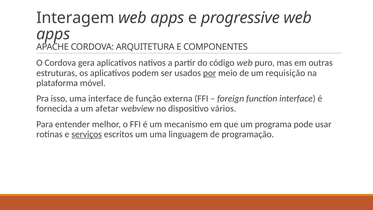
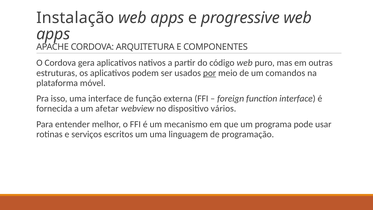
Interagem: Interagem -> Instalação (75, 18)
requisição: requisição -> comandos (285, 73)
serviços underline: present -> none (87, 134)
